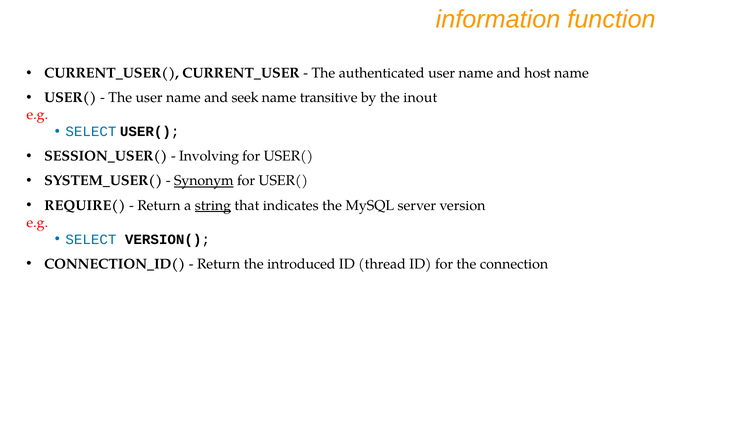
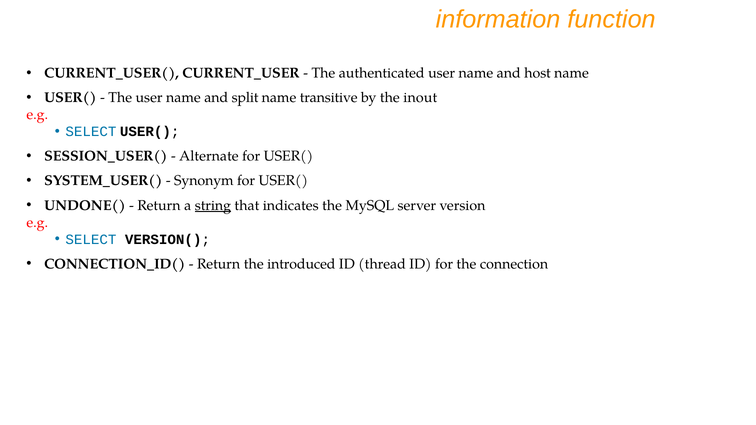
seek: seek -> split (245, 98)
Involving: Involving -> Alternate (209, 156)
Synonym underline: present -> none (204, 181)
REQUIRE(: REQUIRE( -> UNDONE( (85, 205)
